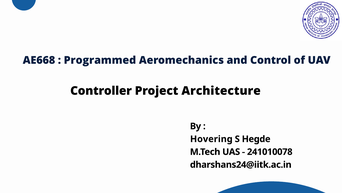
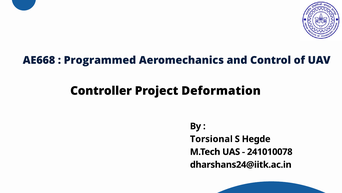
Architecture: Architecture -> Deformation (221, 91)
Hovering: Hovering -> Torsional (211, 139)
